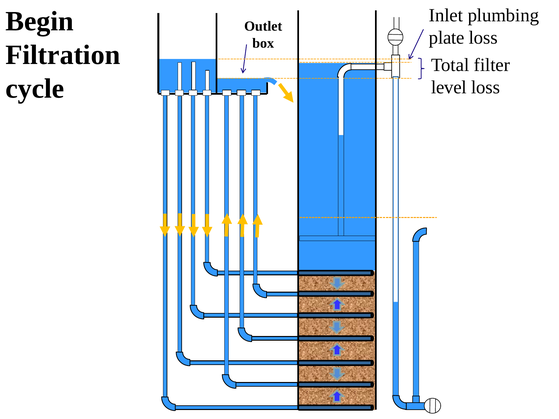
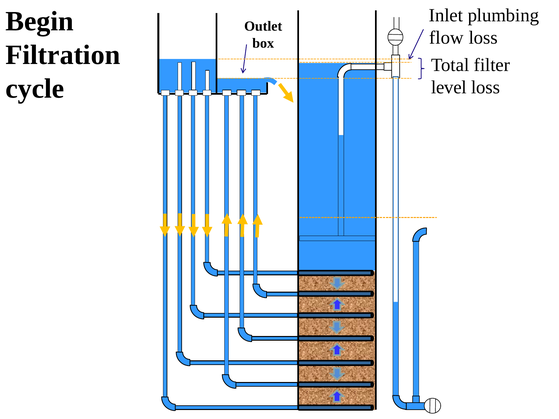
plate: plate -> flow (446, 38)
